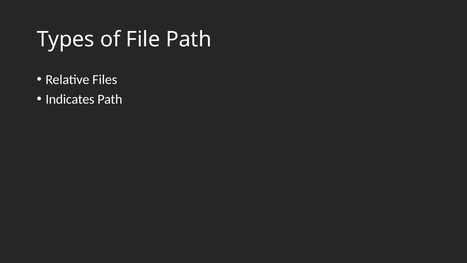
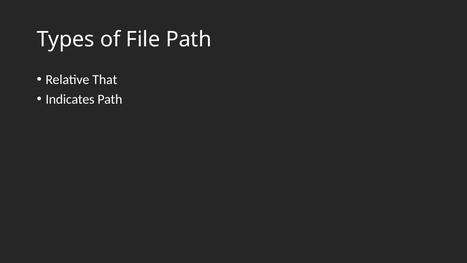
Files: Files -> That (105, 80)
